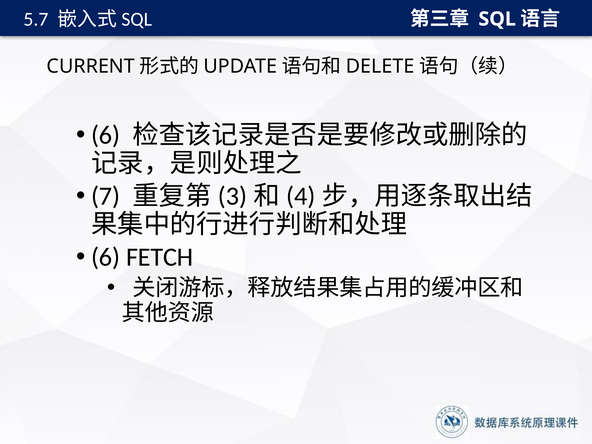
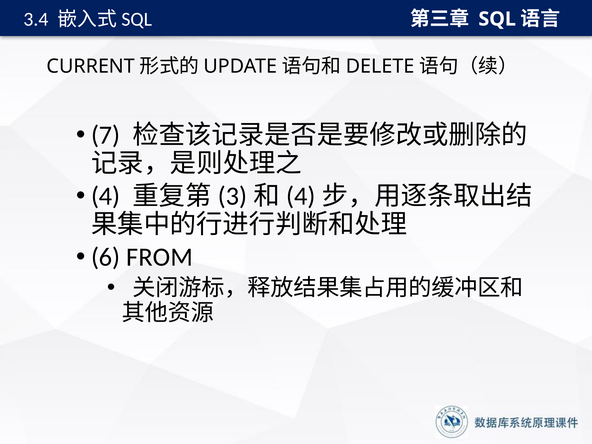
5.7: 5.7 -> 3.4 (36, 19)
6: 6 -> 7 (106, 135)
7: 7 -> 4 (106, 196)
FETCH: FETCH -> FROM (160, 257)
